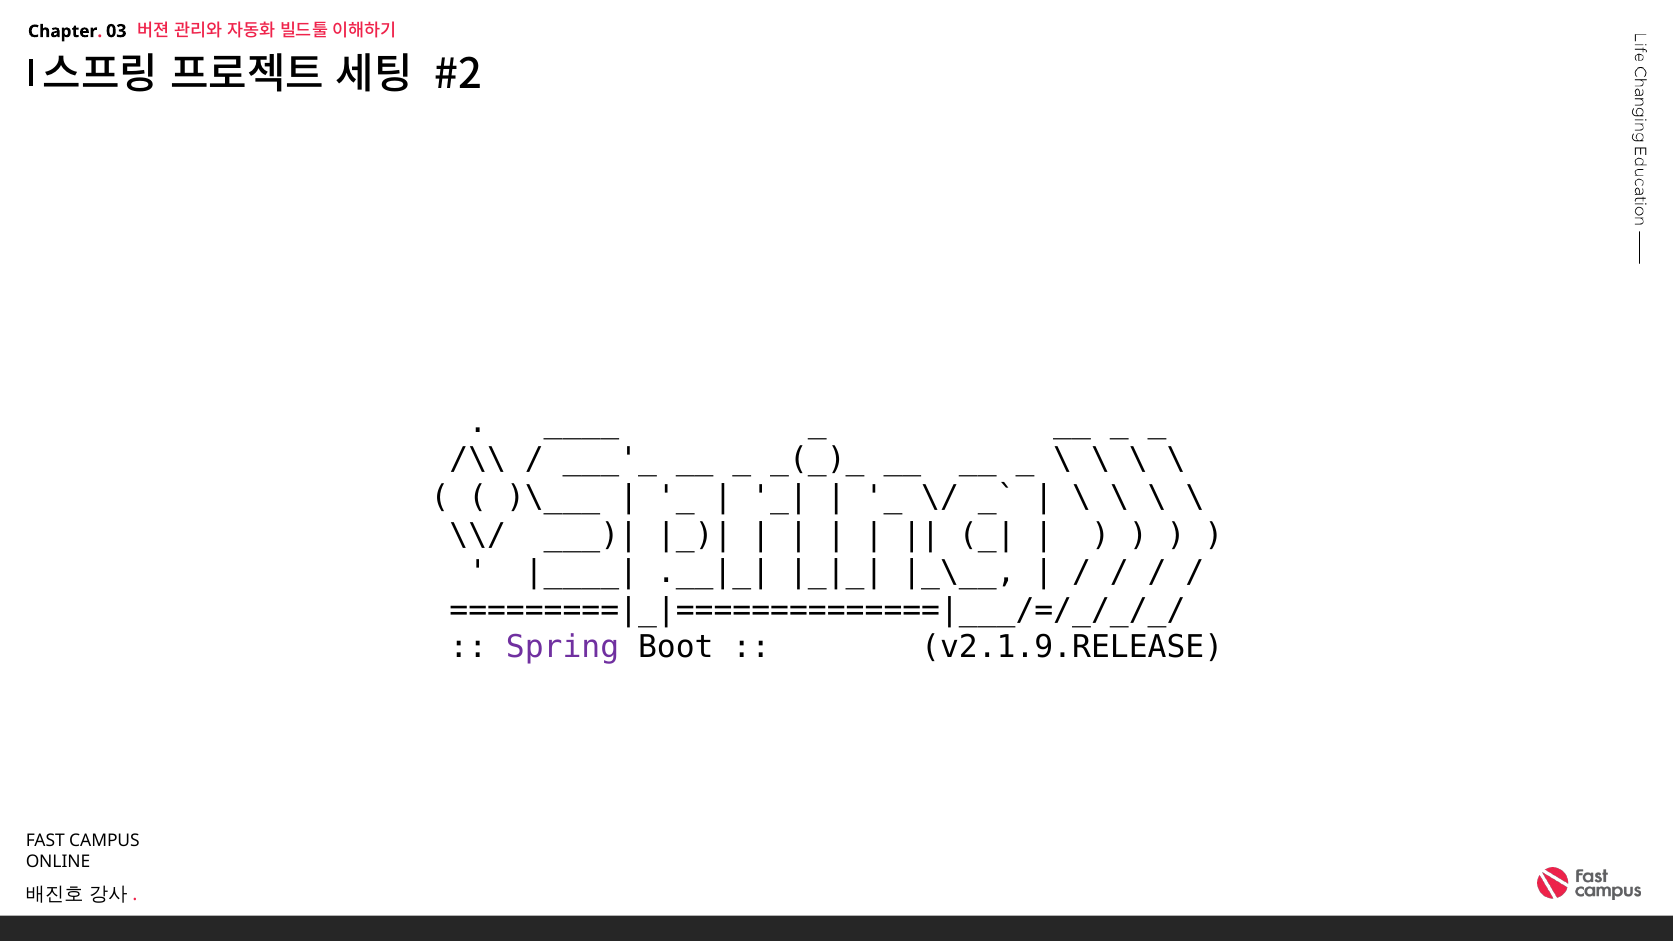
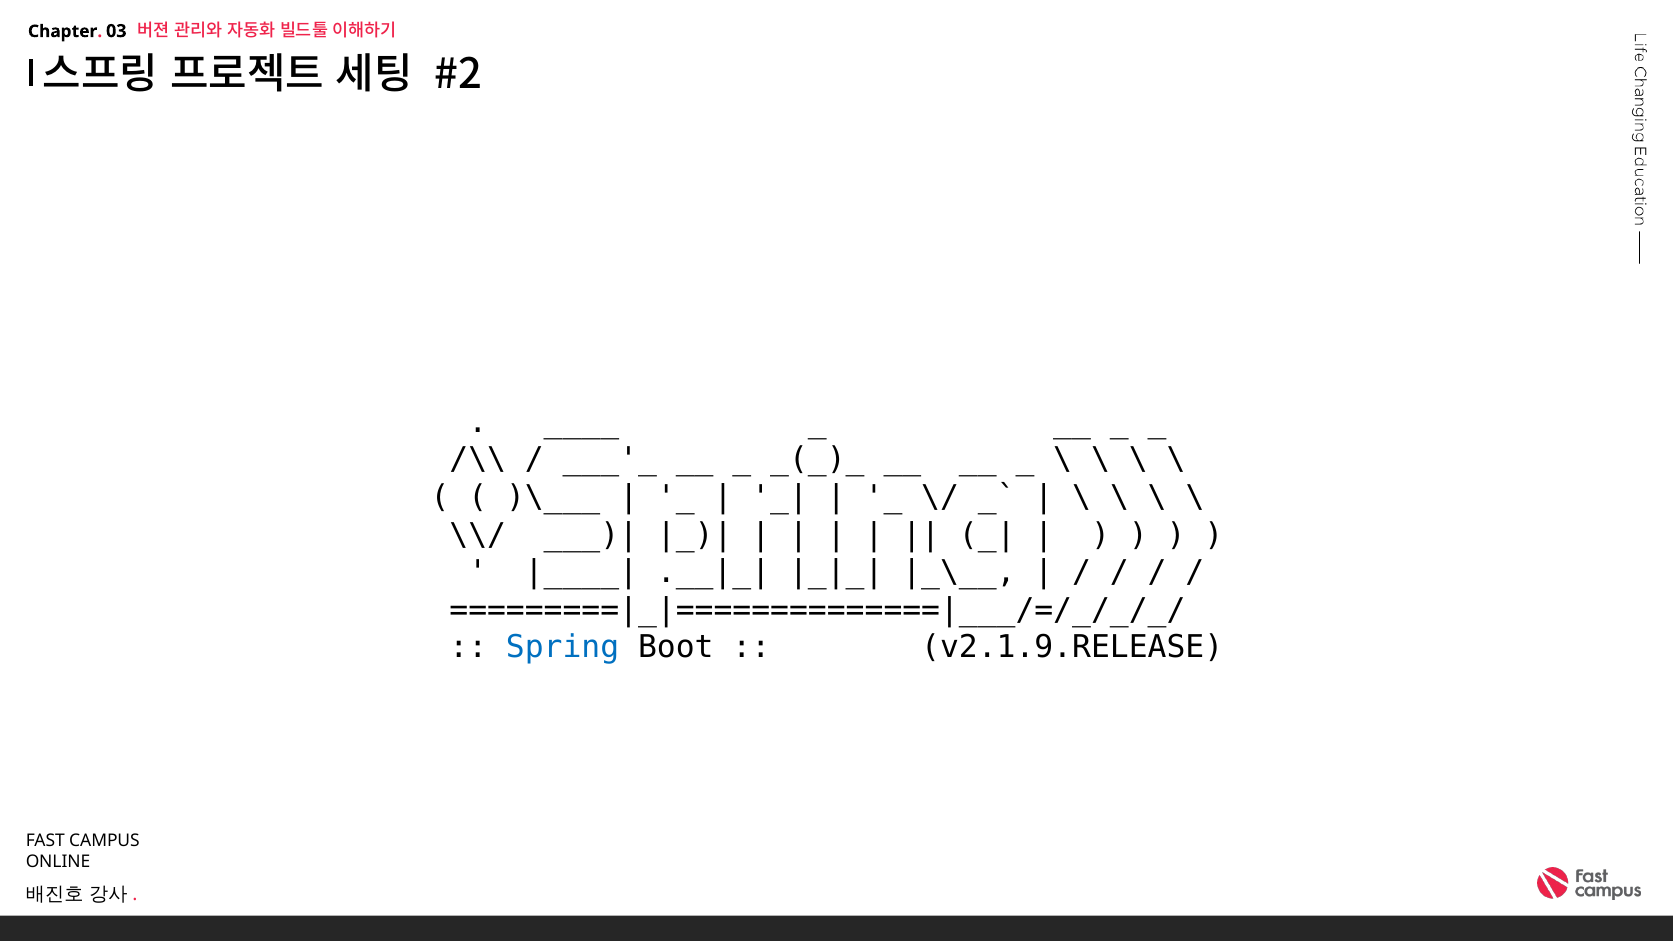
Spring colour: purple -> blue (563, 648)
